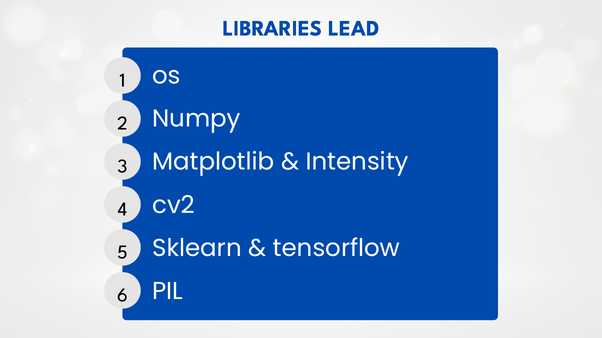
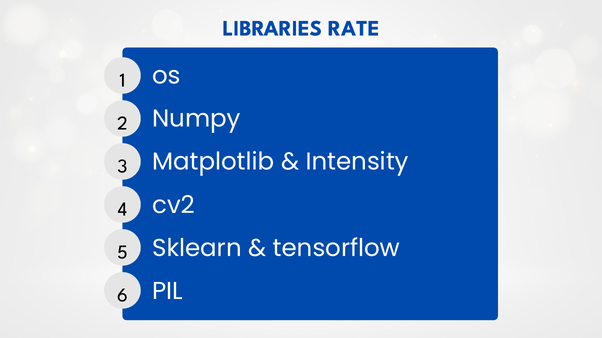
LEAD: LEAD -> RATE (354, 28)
